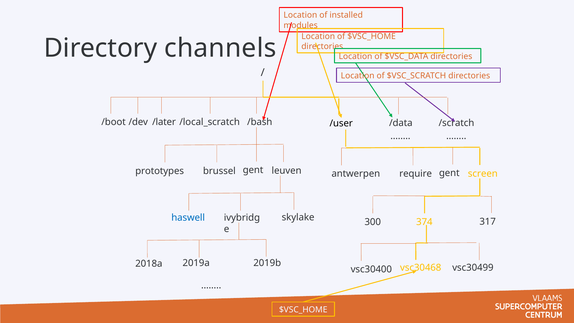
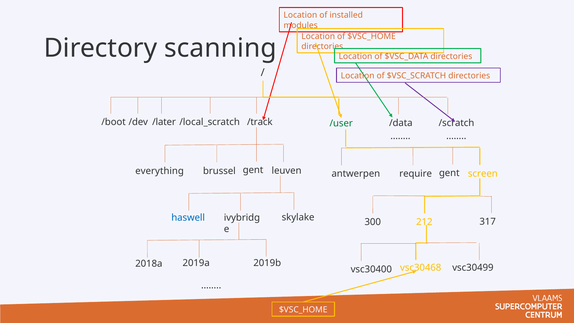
channels: channels -> scanning (220, 48)
/bash: /bash -> /track (260, 122)
/user colour: black -> green (341, 123)
prototypes: prototypes -> everything (160, 171)
374: 374 -> 212 (424, 222)
